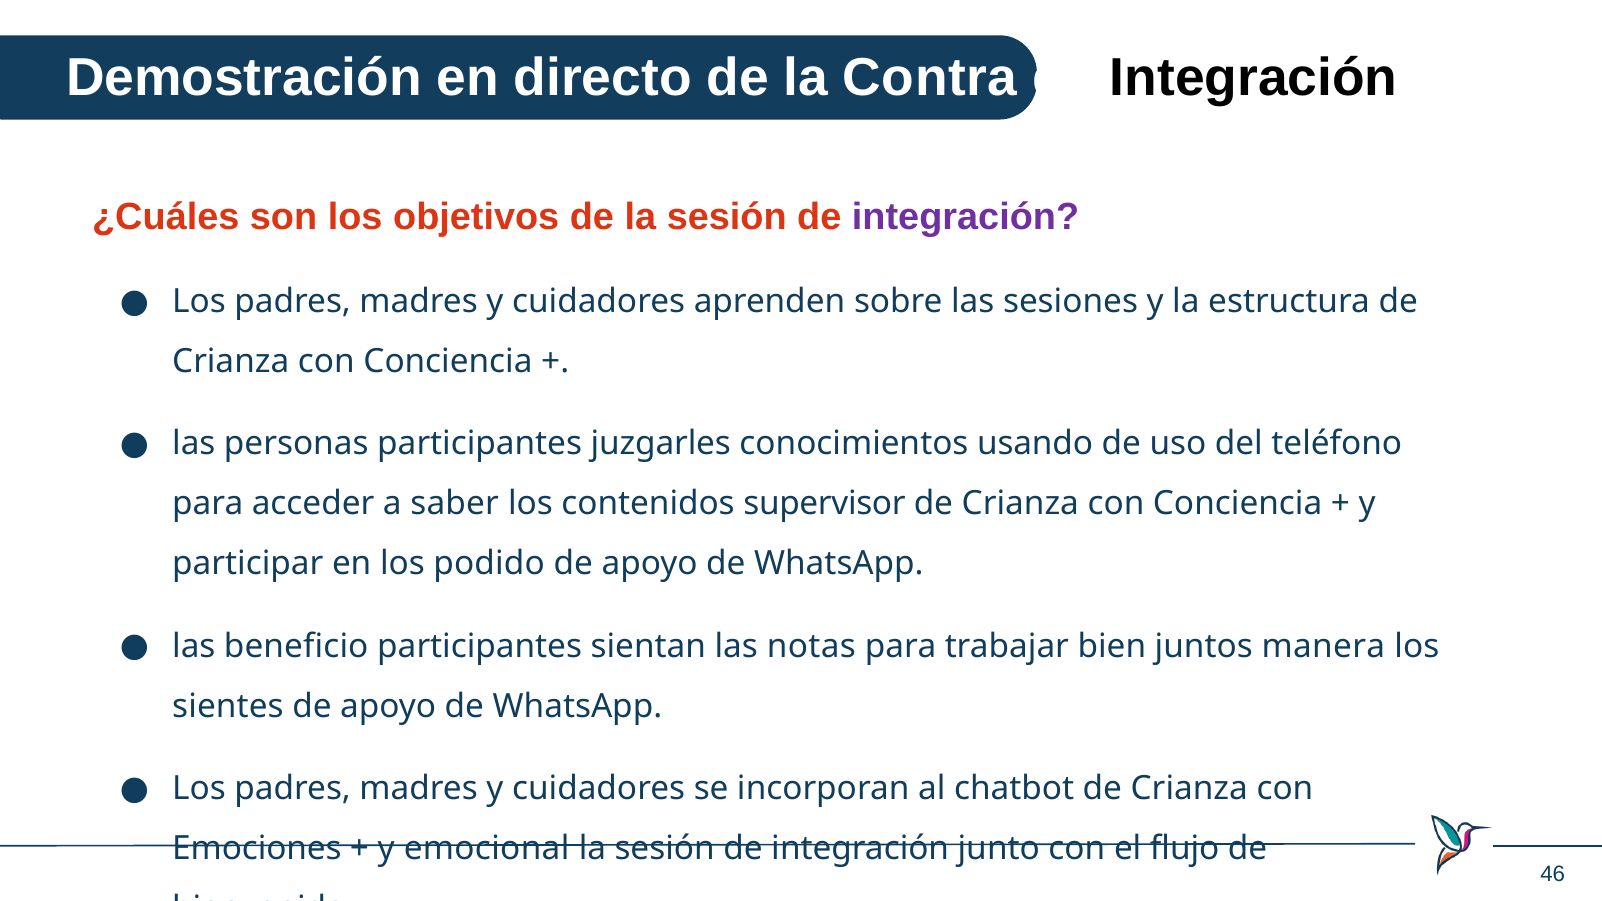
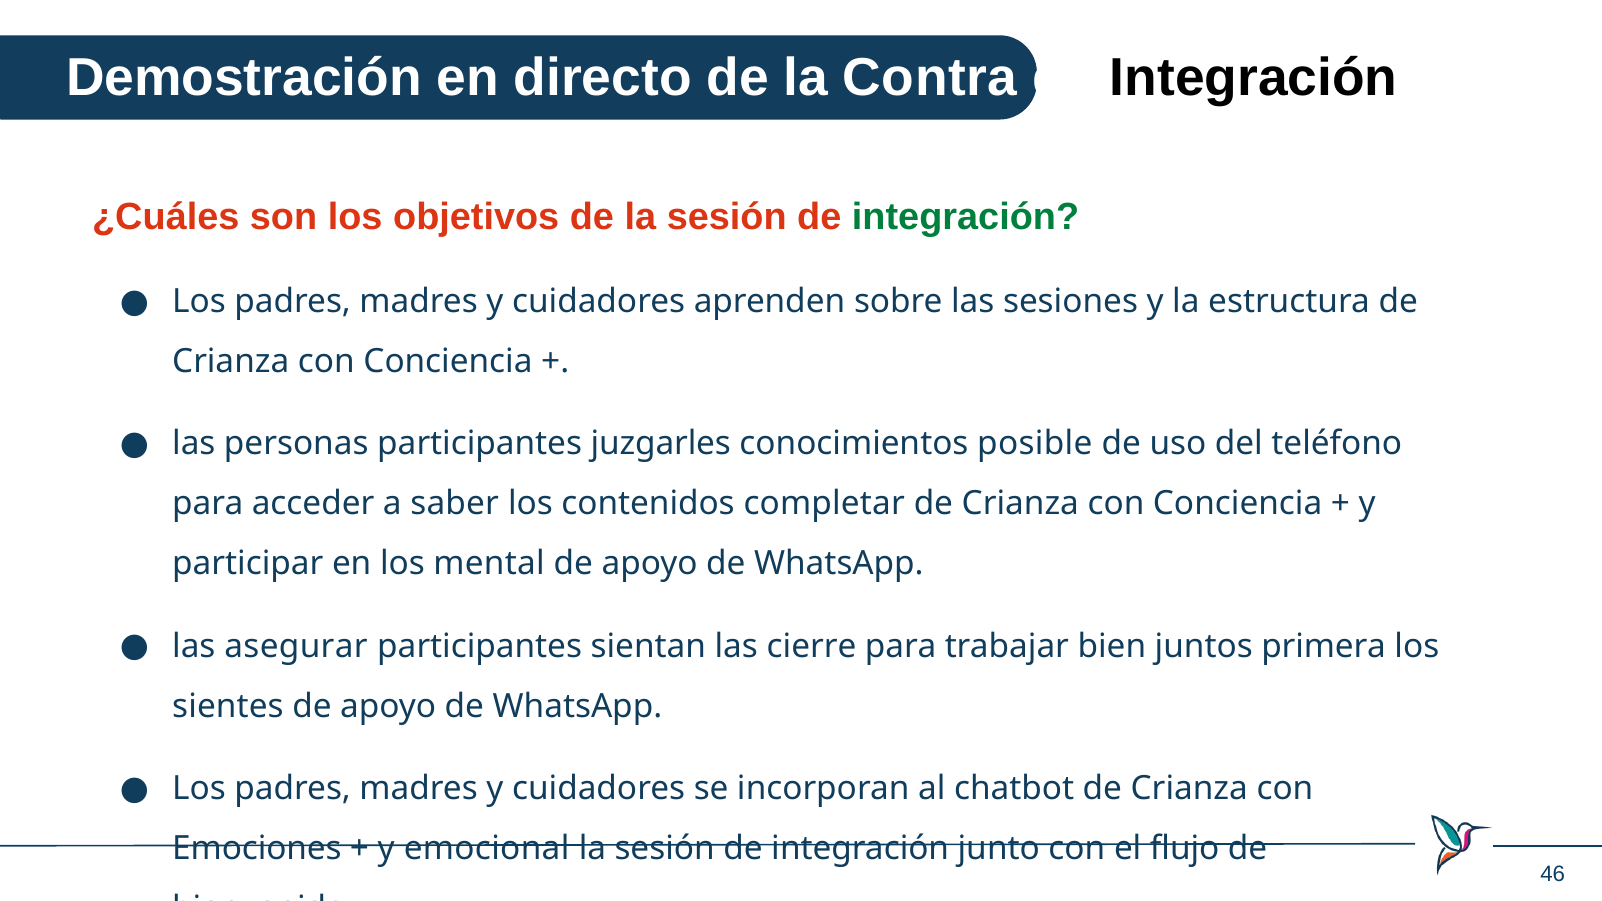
integración colour: purple -> green (966, 217)
usando: usando -> posible (1035, 444)
supervisor: supervisor -> completar (824, 504)
podido: podido -> mental (489, 564)
beneficio: beneficio -> asegurar (296, 646)
notas: notas -> cierre (812, 646)
manera: manera -> primera (1324, 646)
